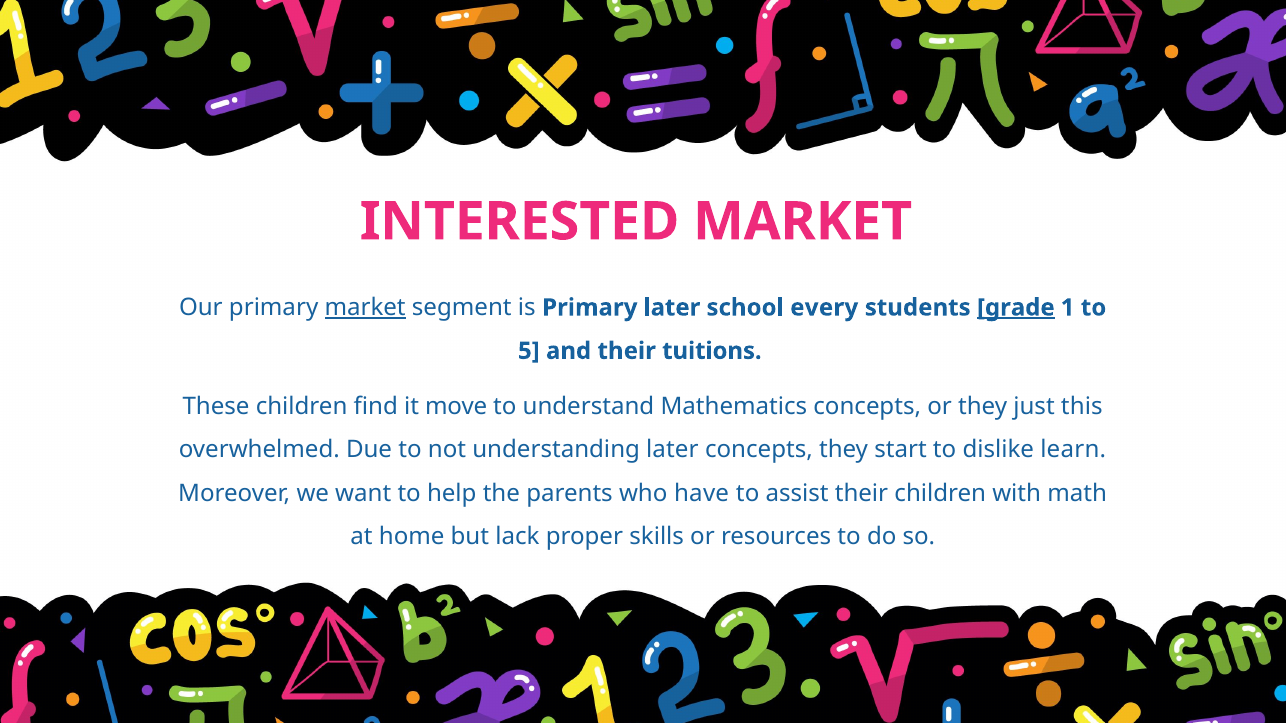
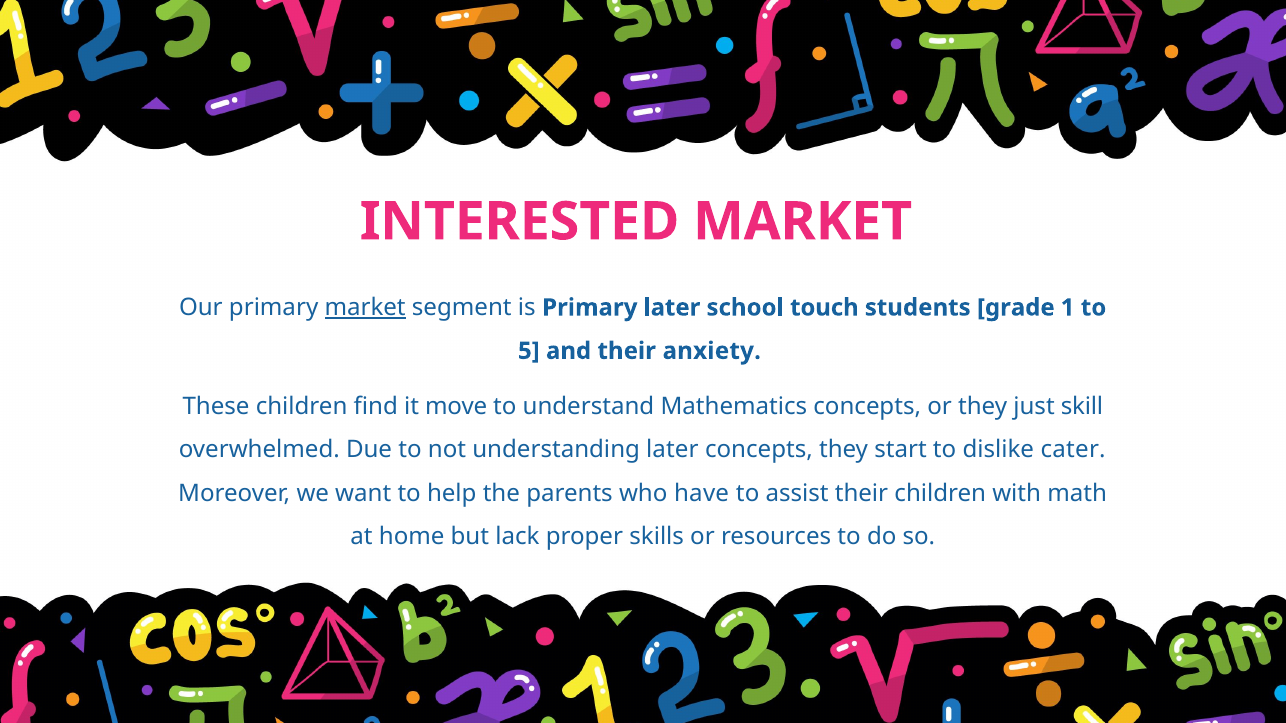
every: every -> touch (824, 308)
grade underline: present -> none (1016, 308)
tuitions: tuitions -> anxiety (712, 351)
this: this -> skill (1082, 407)
learn: learn -> cater (1073, 450)
